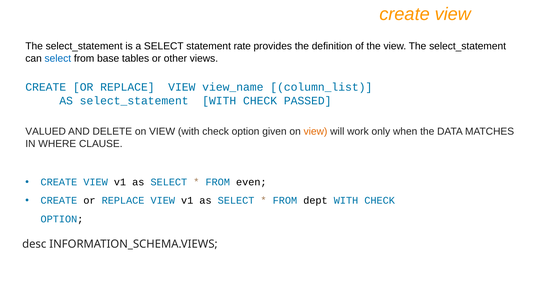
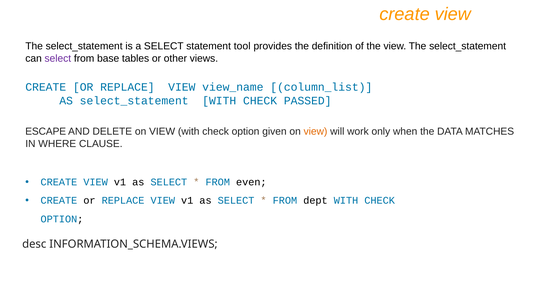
rate: rate -> tool (242, 46)
select colour: blue -> purple (58, 58)
VALUED: VALUED -> ESCAPE (46, 131)
